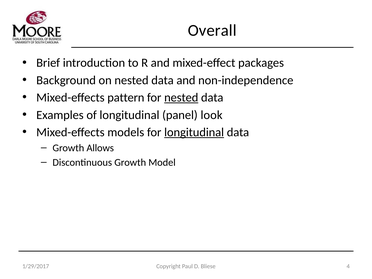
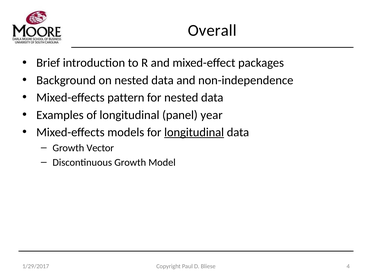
nested underline: present -> none (181, 98)
look: look -> year (212, 115)
Allows: Allows -> Vector (100, 148)
